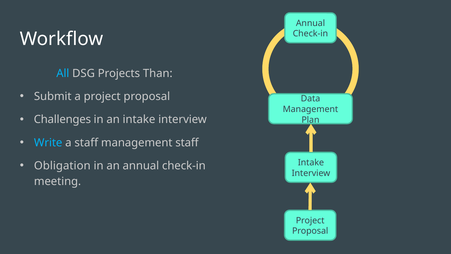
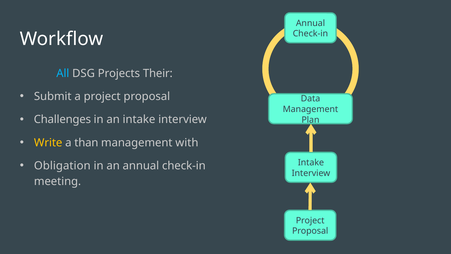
Than: Than -> Their (158, 73)
Write colour: light blue -> yellow (48, 142)
a staff: staff -> than (86, 142)
management staff: staff -> with (187, 142)
